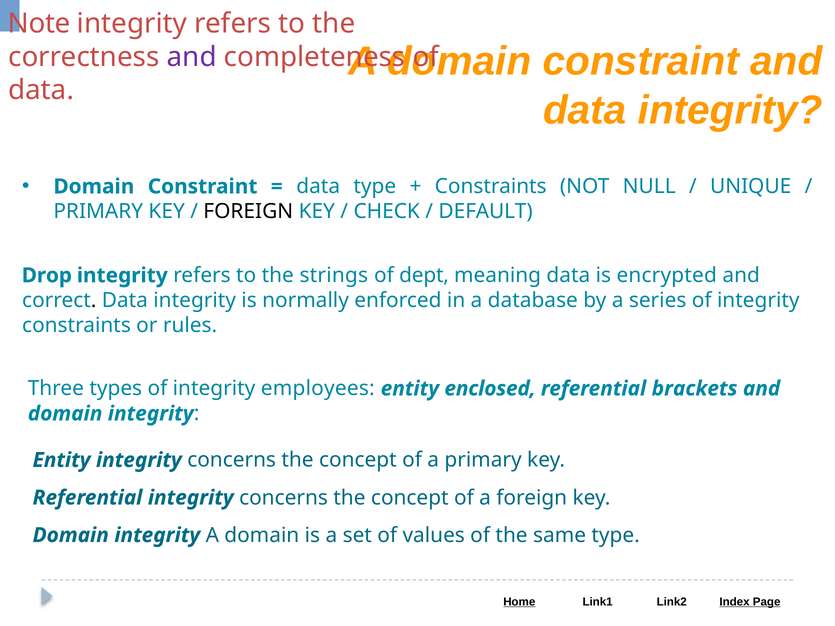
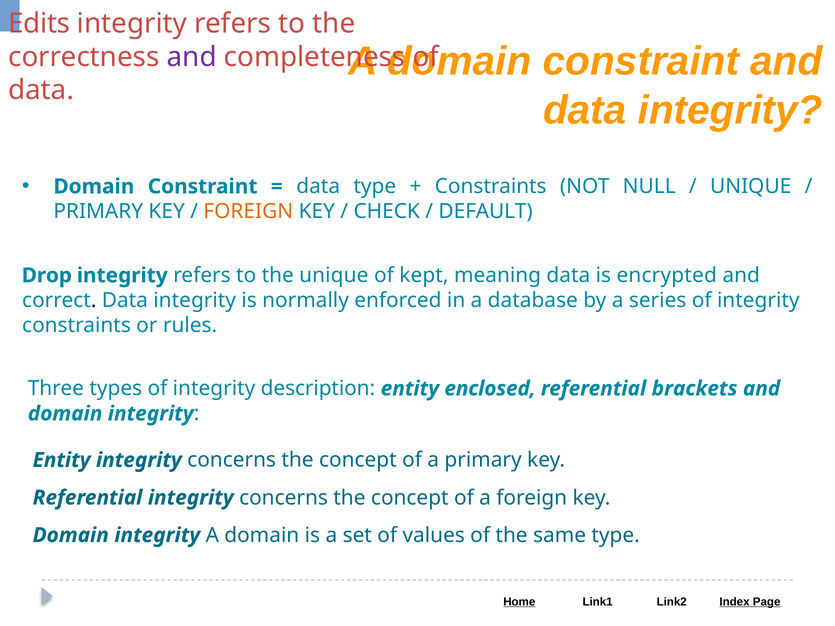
Note: Note -> Edits (39, 23)
FOREIGN colour: black -> orange (248, 212)
the strings: strings -> unique (334, 276)
dept: dept -> kept (424, 276)
employees: employees -> description (318, 389)
